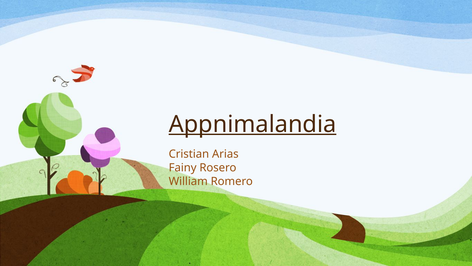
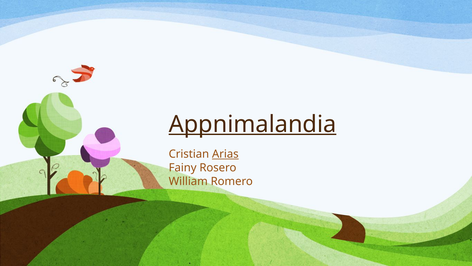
Arias underline: none -> present (225, 154)
